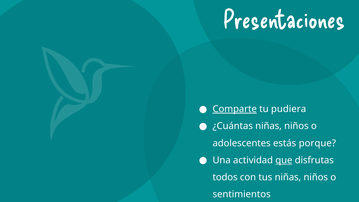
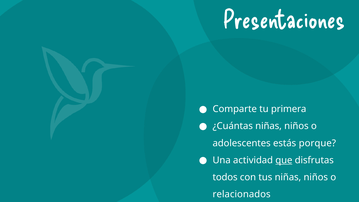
Comparte underline: present -> none (235, 109)
pudiera: pudiera -> primera (289, 109)
sentimientos: sentimientos -> relacionados (242, 194)
